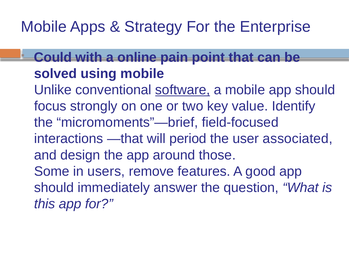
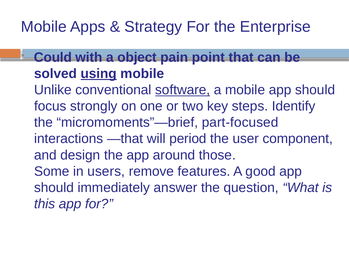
online: online -> object (137, 57)
using underline: none -> present (99, 74)
value: value -> steps (250, 106)
field-focused: field-focused -> part-focused (240, 122)
associated: associated -> component (298, 139)
